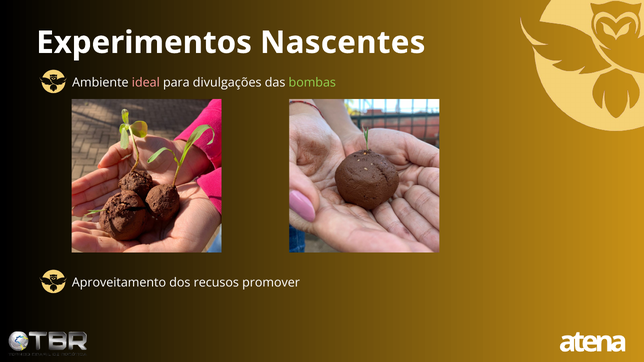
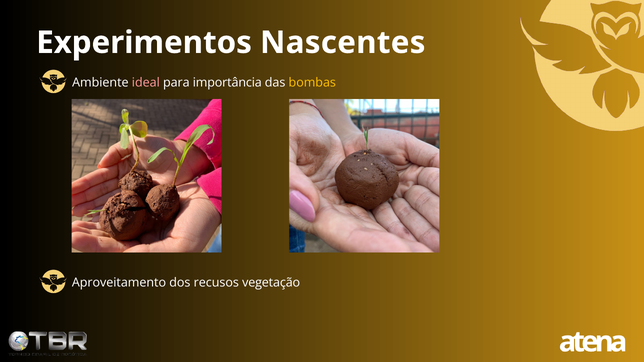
divulgações: divulgações -> importância (227, 83)
bombas colour: light green -> yellow (312, 83)
promover: promover -> vegetação (271, 283)
